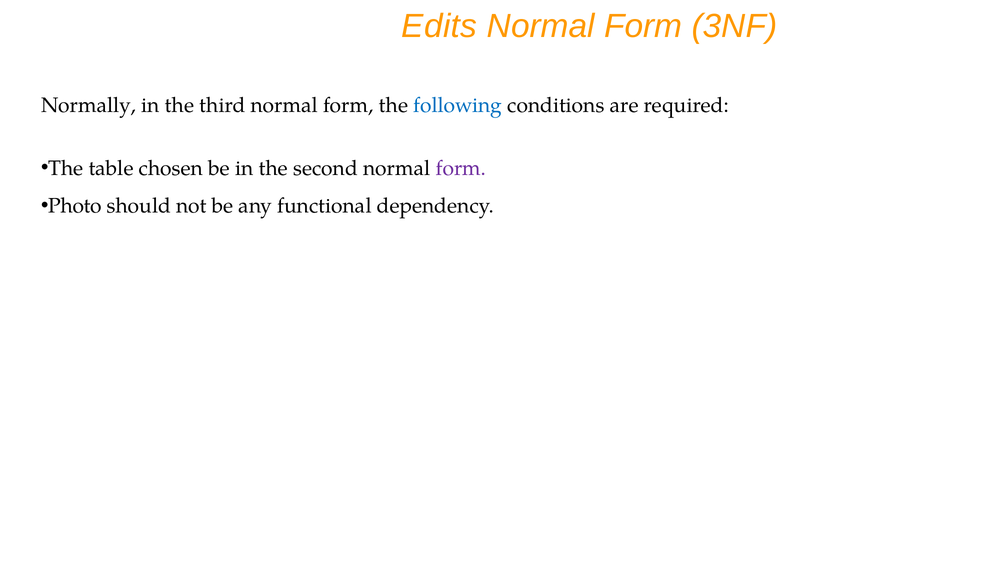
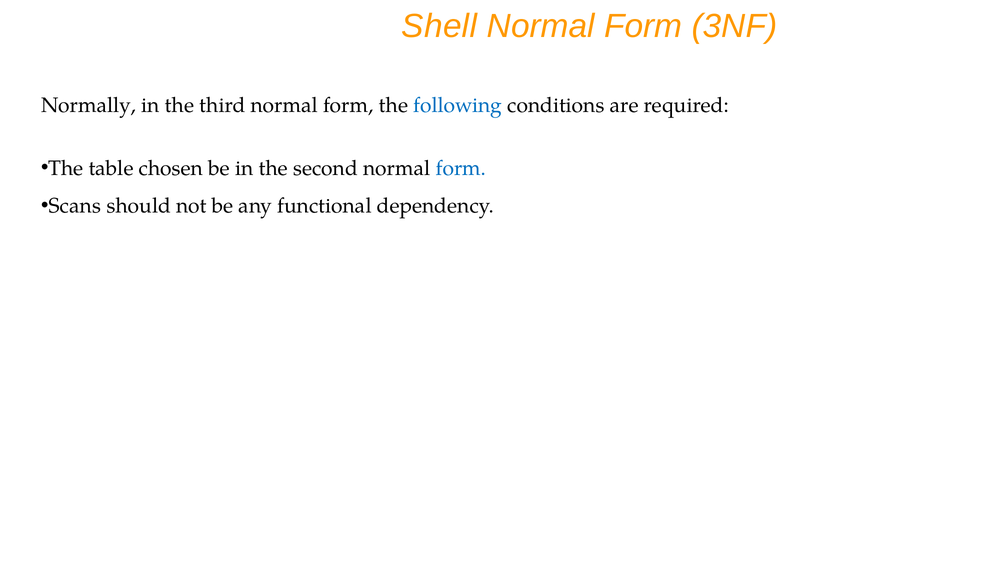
Edits: Edits -> Shell (439, 26)
form colour: purple -> blue (461, 168)
Photo: Photo -> Scans (75, 206)
